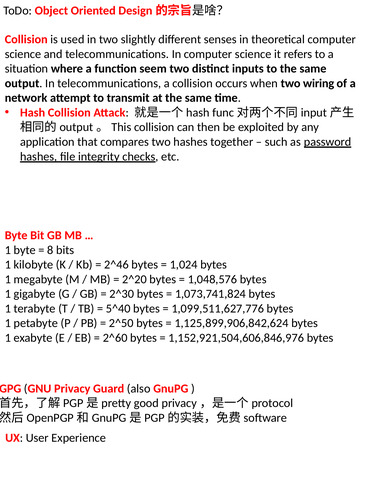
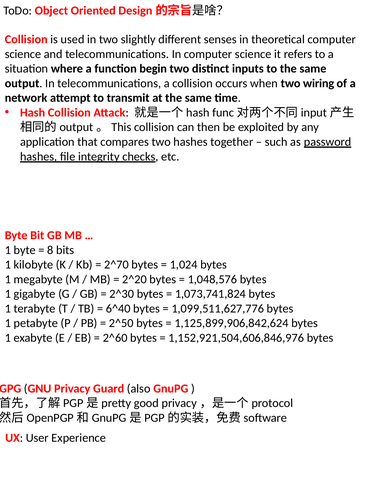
seem: seem -> begin (153, 69)
2^46: 2^46 -> 2^70 (116, 265)
5^40: 5^40 -> 6^40 (118, 309)
